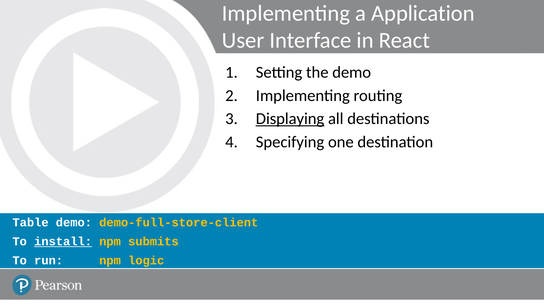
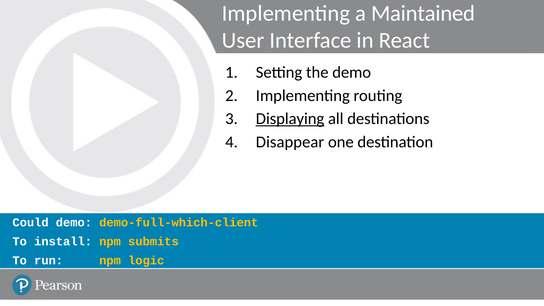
Application: Application -> Maintained (423, 13)
Specifying: Specifying -> Disappear (290, 142)
Table: Table -> Could (31, 223)
demo-full-store-client: demo-full-store-client -> demo-full-which-client (179, 223)
install underline: present -> none (63, 242)
